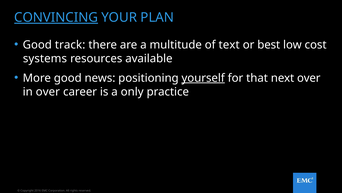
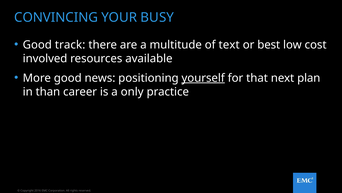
CONVINCING underline: present -> none (56, 17)
PLAN: PLAN -> BUSY (157, 17)
systems: systems -> involved (45, 58)
next over: over -> plan (309, 78)
in over: over -> than (48, 91)
